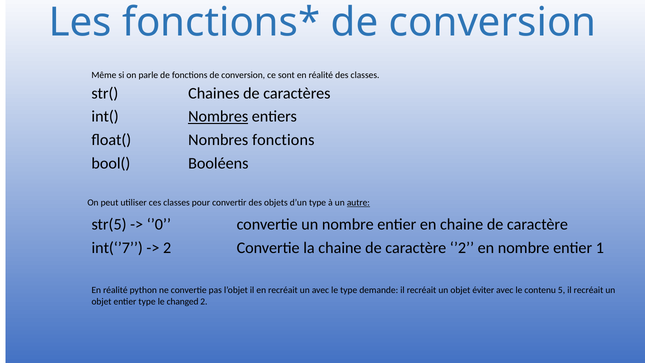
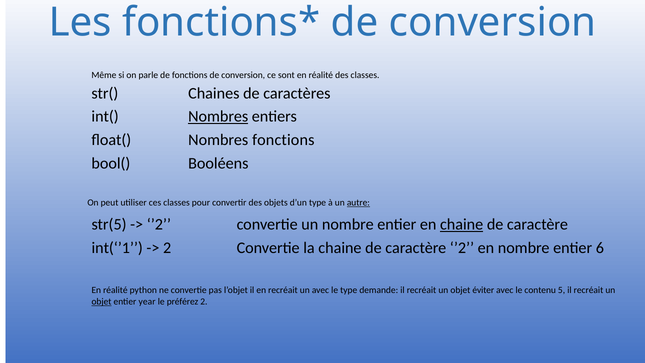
’0: ’0 -> ’2 (159, 224)
chaine underline: none -> present (462, 224)
int(‘’7: int(‘’7 -> int(‘’1 (117, 248)
1: 1 -> 6 (600, 248)
objet underline: none -> present (101, 301)
entier type: type -> year (147, 301)
changed: changed -> préférez (183, 301)
